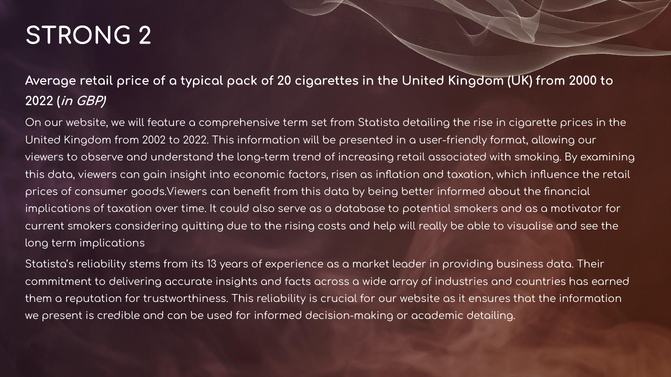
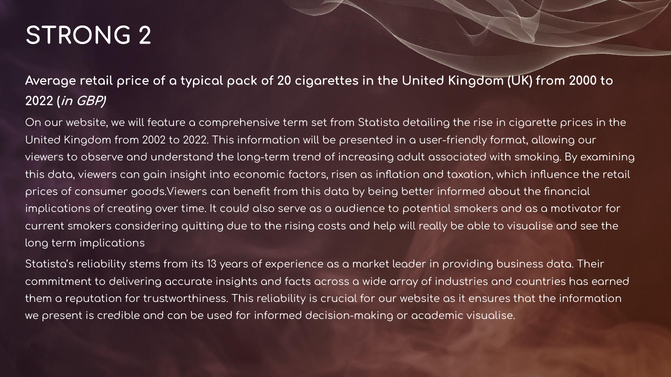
increasing retail: retail -> adult (411, 158)
of taxation: taxation -> creating (130, 209)
database: database -> audience (360, 209)
academic detailing: detailing -> visualise (491, 316)
